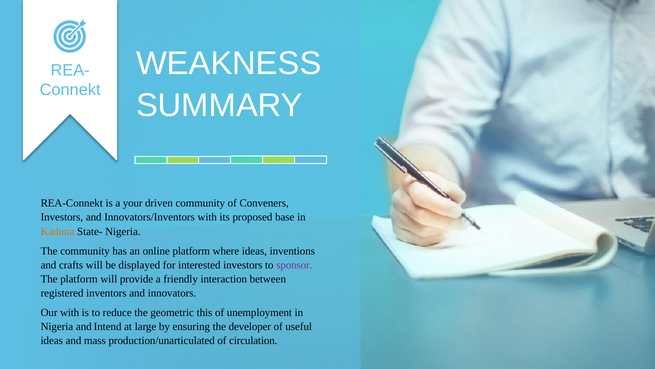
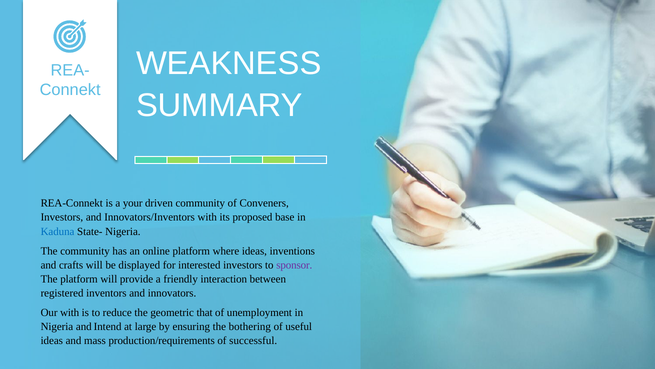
Kaduna colour: orange -> blue (58, 231)
this: this -> that (205, 312)
developer: developer -> bothering (250, 326)
production/unarticulated: production/unarticulated -> production/requirements (162, 340)
circulation: circulation -> successful (253, 340)
